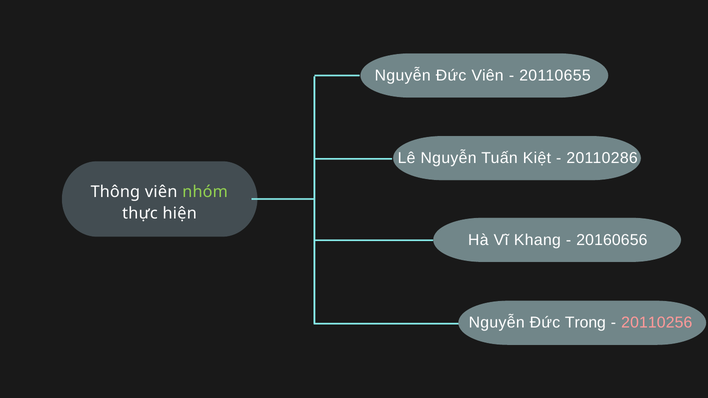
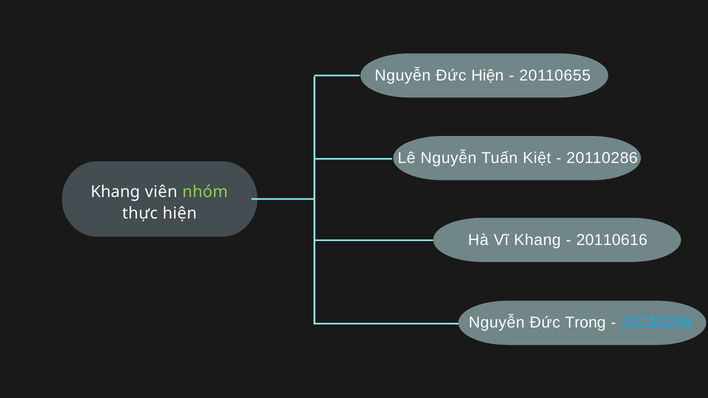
Đức Viên: Viên -> Hiện (488, 76)
Thông: Thông -> Khang (115, 192)
20160656: 20160656 -> 20110616 (612, 240)
20110256 colour: pink -> light blue (657, 323)
